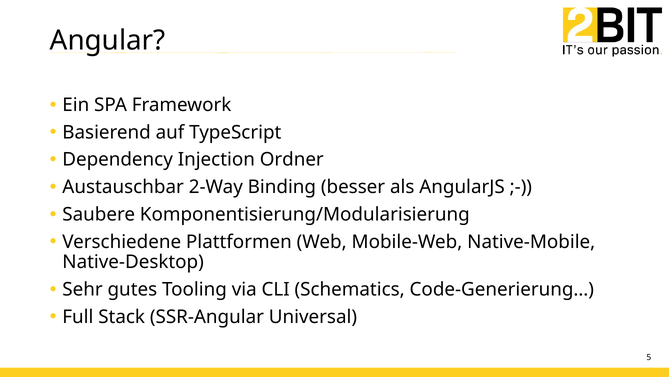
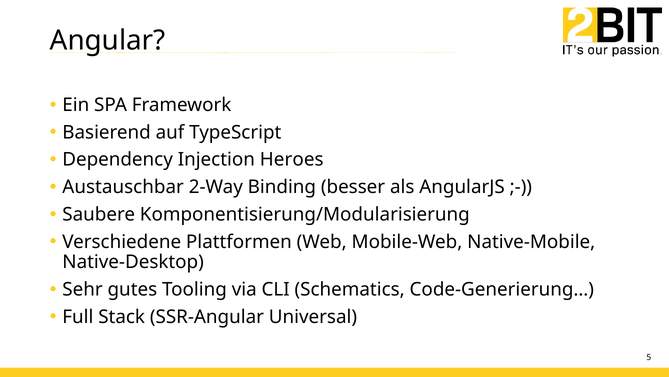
Ordner: Ordner -> Heroes (292, 159)
